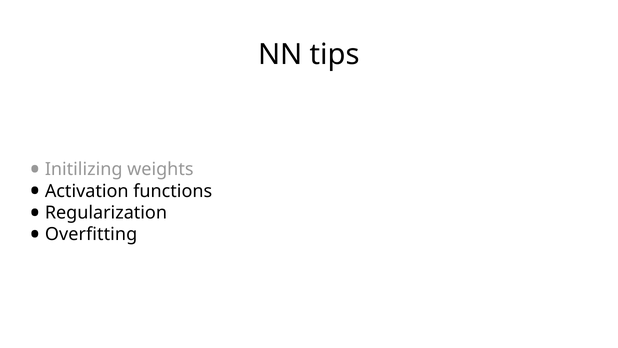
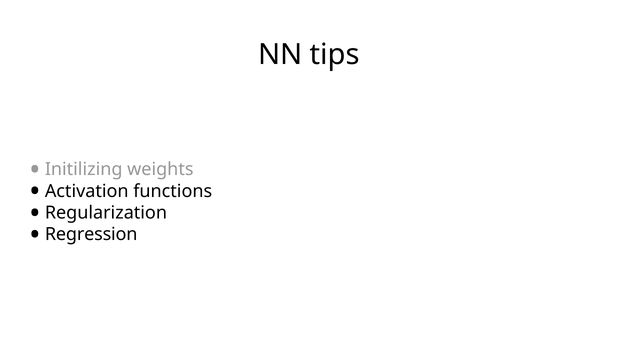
Overfitting: Overfitting -> Regression (91, 234)
